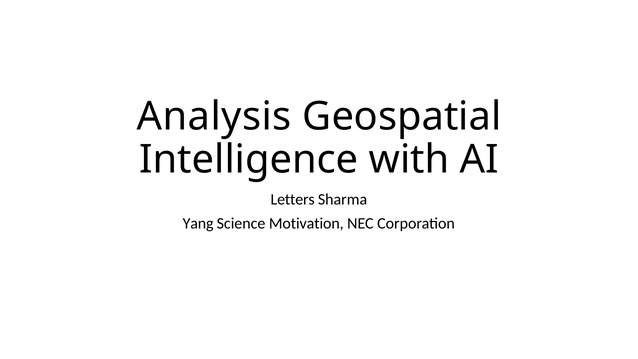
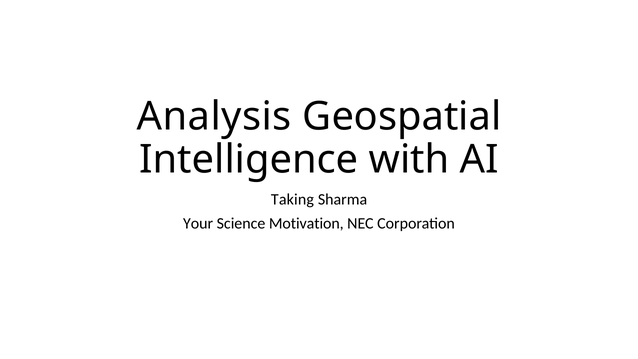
Letters: Letters -> Taking (292, 199)
Yang: Yang -> Your (198, 223)
